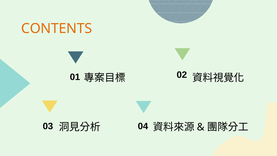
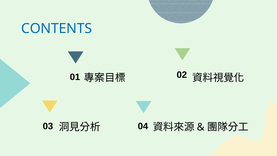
CONTENTS colour: orange -> blue (57, 28)
